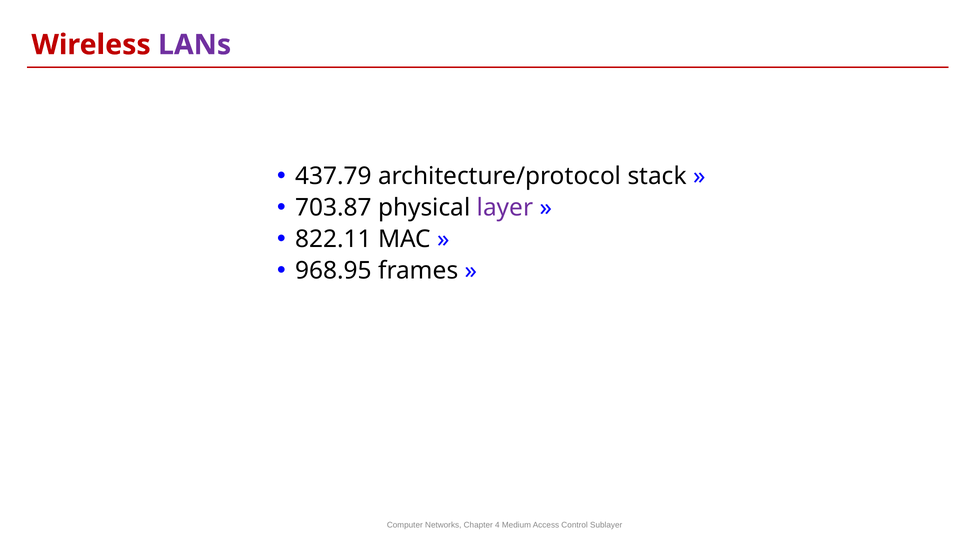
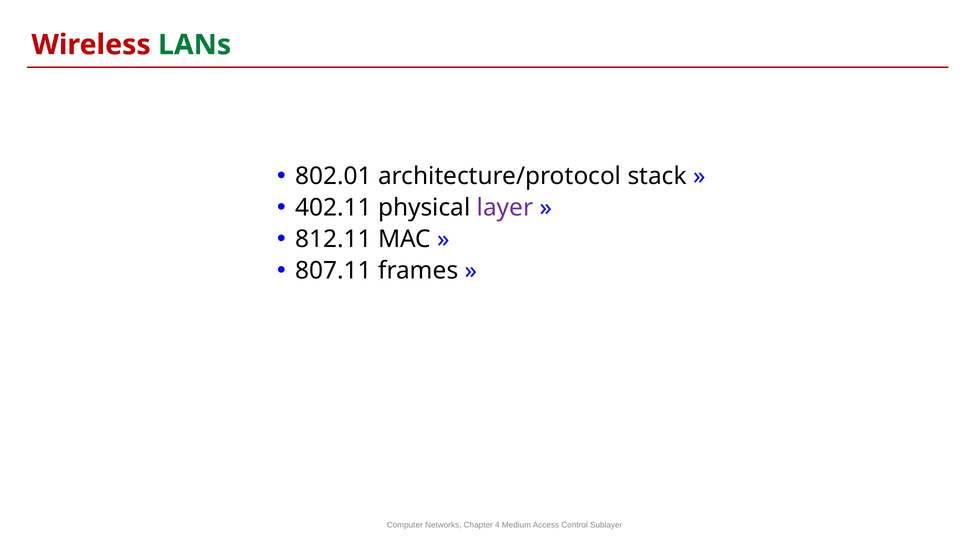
LANs colour: purple -> green (195, 45)
437.79: 437.79 -> 802.01 (334, 176)
703.87: 703.87 -> 402.11 (334, 208)
822.11: 822.11 -> 812.11 (334, 239)
968.95: 968.95 -> 807.11 (334, 271)
